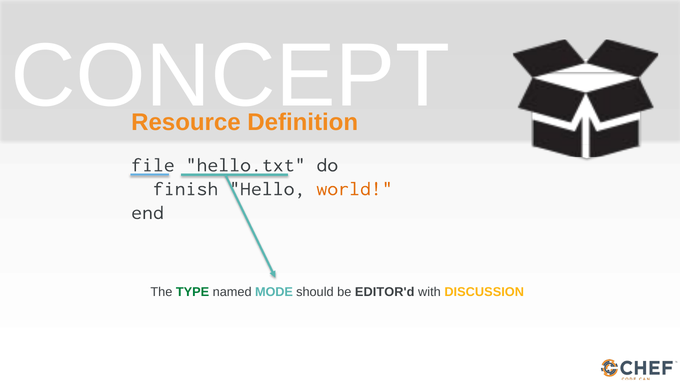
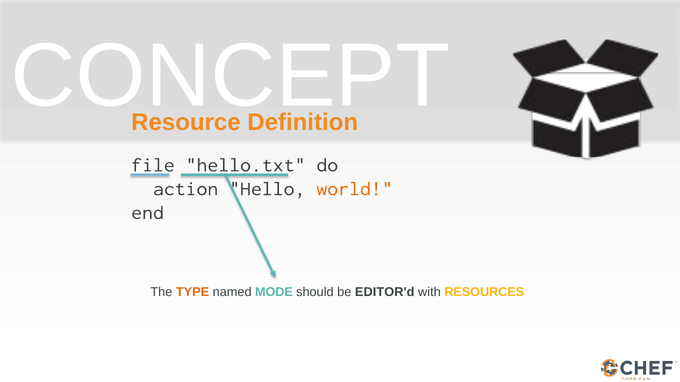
finish: finish -> action (186, 189)
TYPE colour: green -> orange (193, 292)
DISCUSSION: DISCUSSION -> RESOURCES (484, 292)
